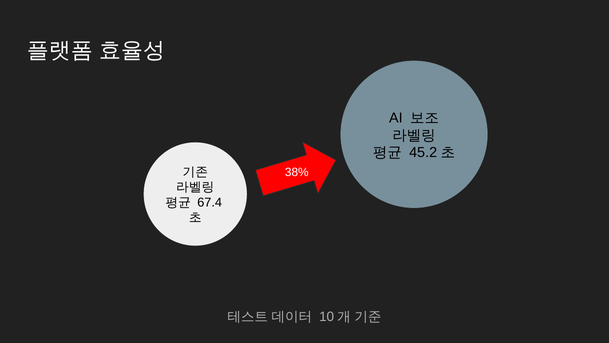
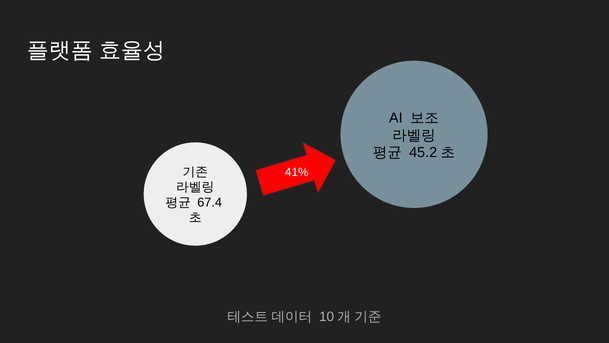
38%: 38% -> 41% (297, 172)
